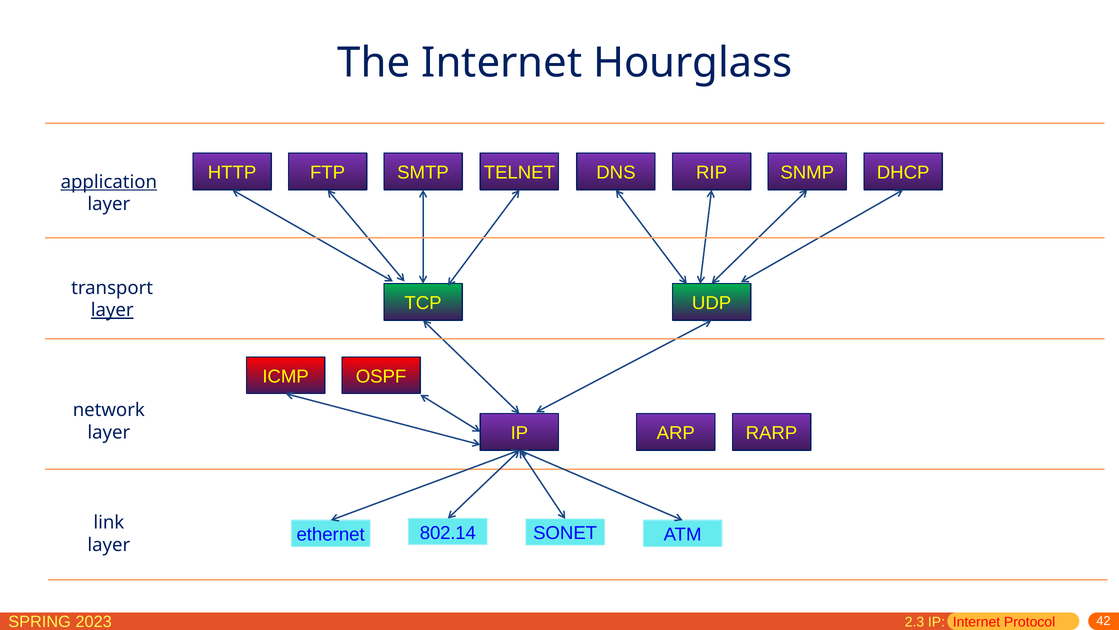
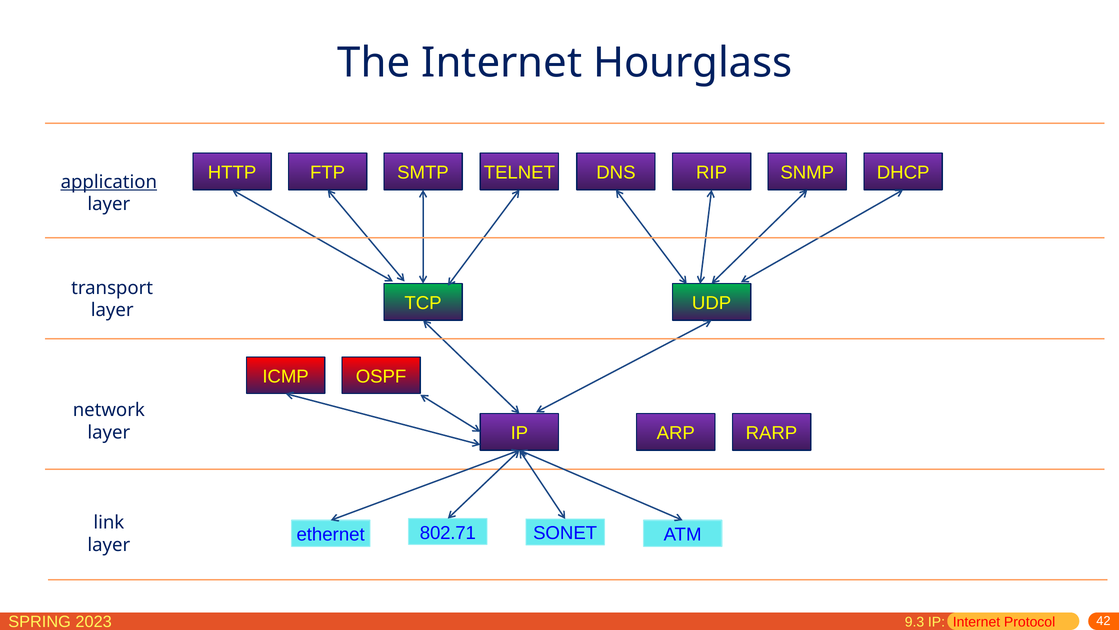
layer underline: present -> none (112, 310)
802.14: 802.14 -> 802.71 (448, 532)
2.3: 2.3 -> 9.3 (914, 621)
